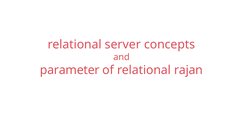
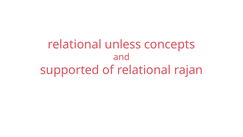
server: server -> unless (123, 44)
parameter: parameter -> supported (70, 70)
